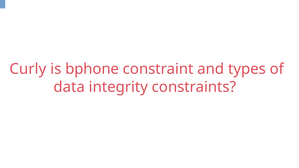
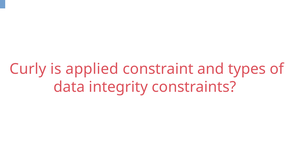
bphone: bphone -> applied (92, 69)
